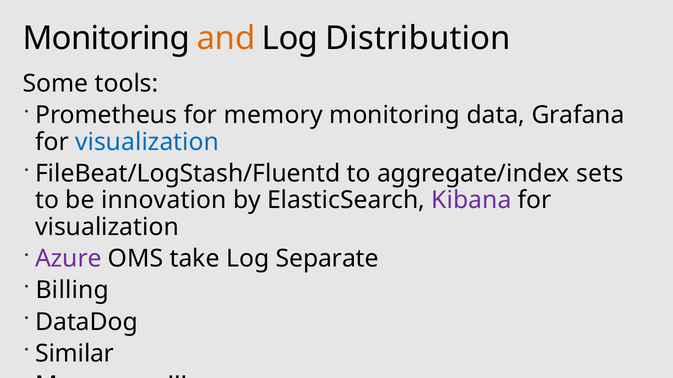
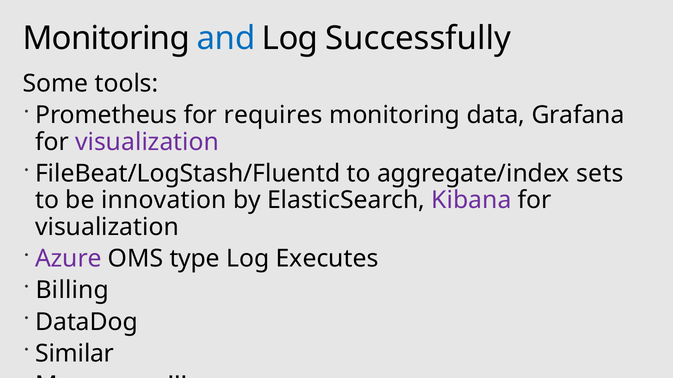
and colour: orange -> blue (226, 39)
Distribution: Distribution -> Successfully (418, 39)
memory: memory -> requires (273, 115)
visualization colour: blue -> purple (147, 142)
take: take -> type (195, 259)
Separate: Separate -> Executes (327, 259)
